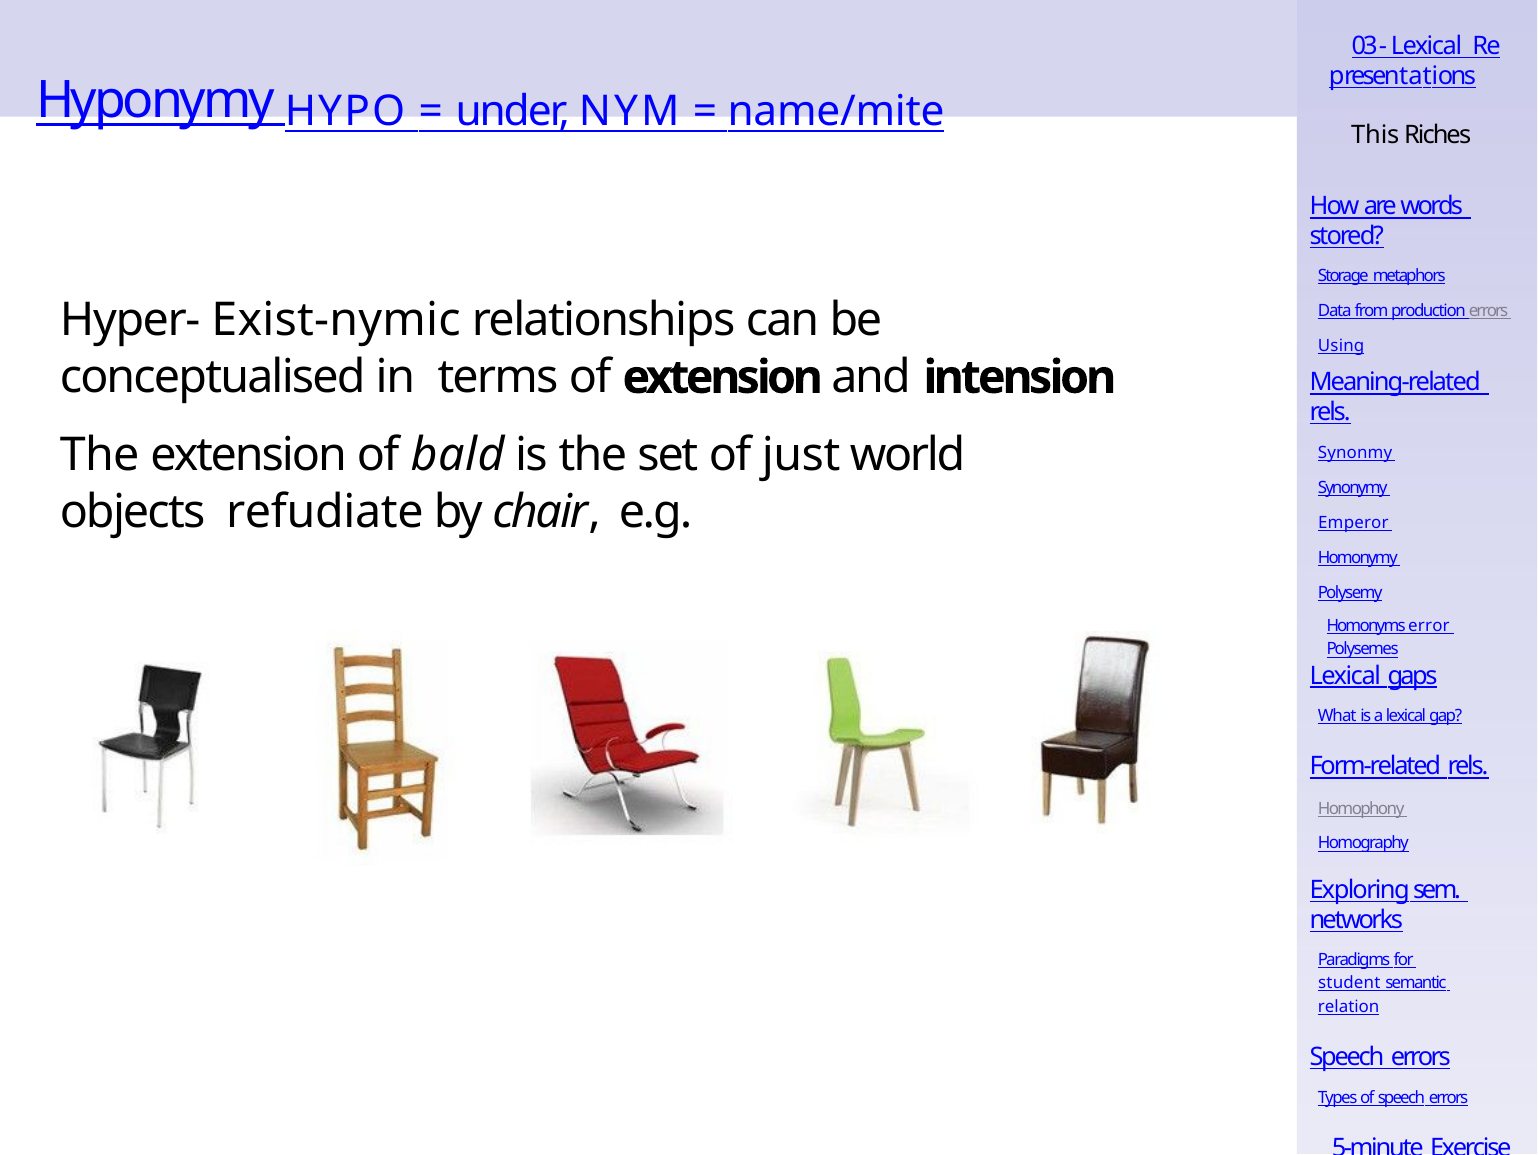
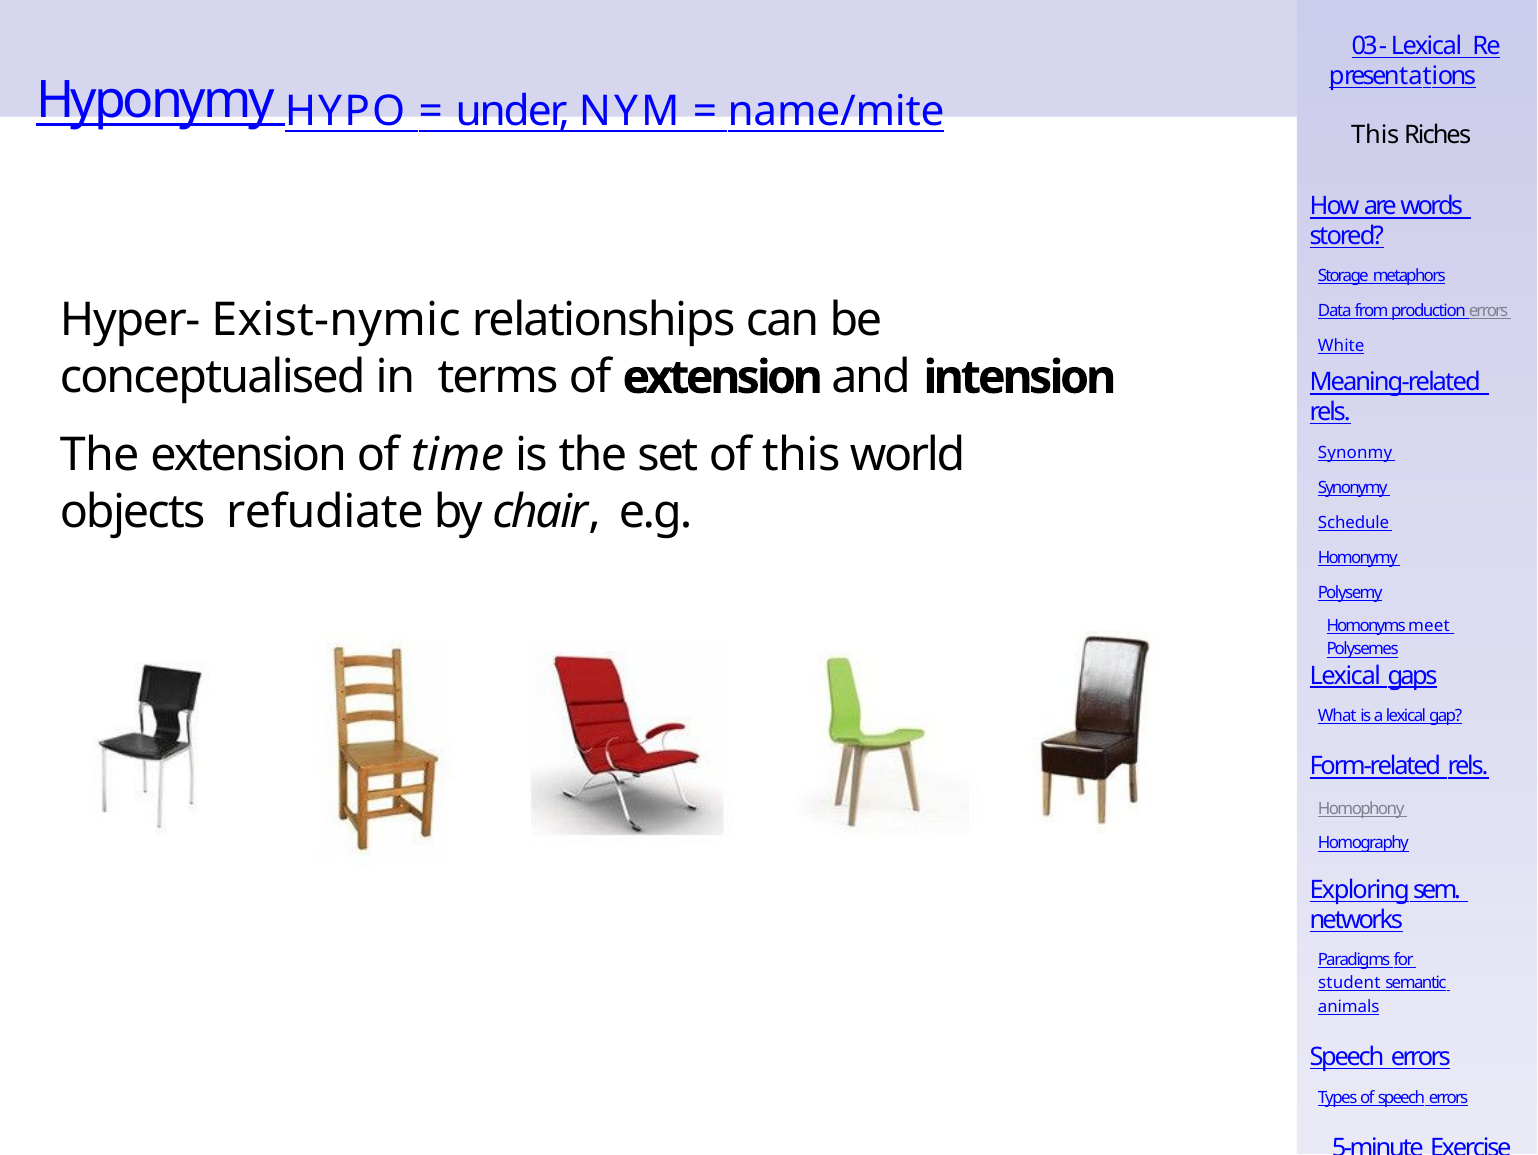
Using: Using -> White (1341, 345)
bald: bald -> time (458, 455)
of just: just -> this (801, 455)
Emperor: Emperor -> Schedule (1354, 523)
error: error -> meet (1429, 626)
relation: relation -> animals (1349, 1006)
